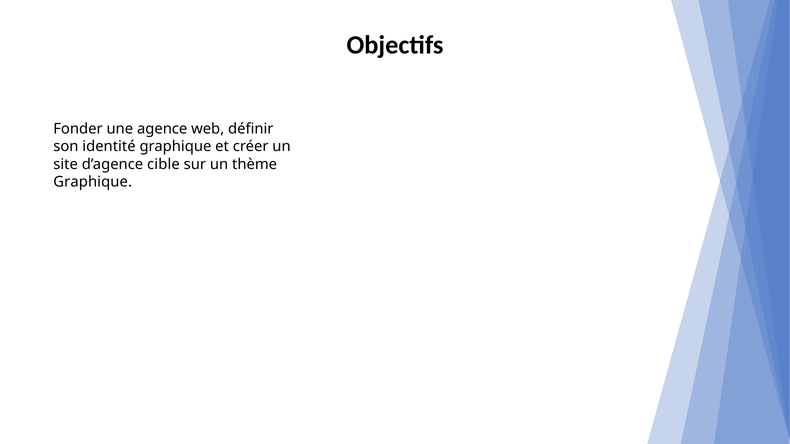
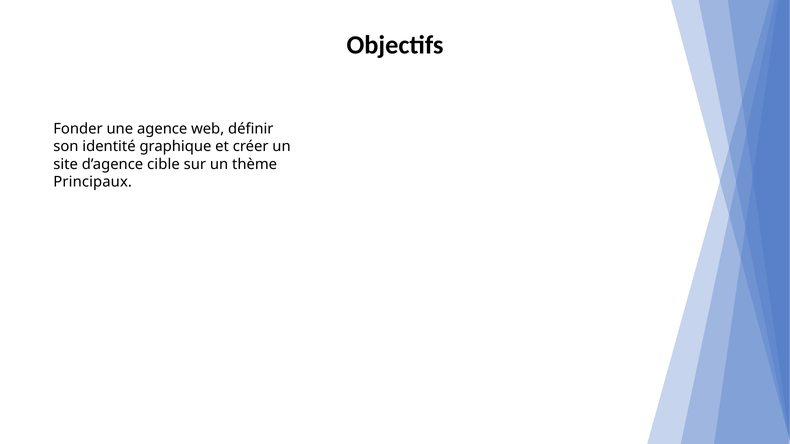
Graphique: Graphique -> Principaux (93, 182)
